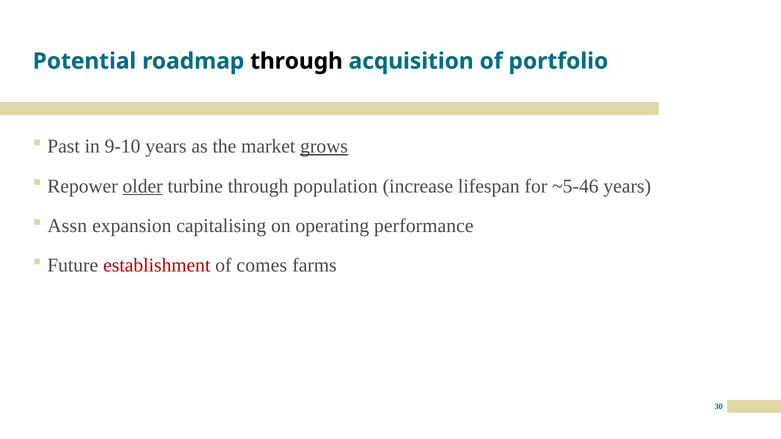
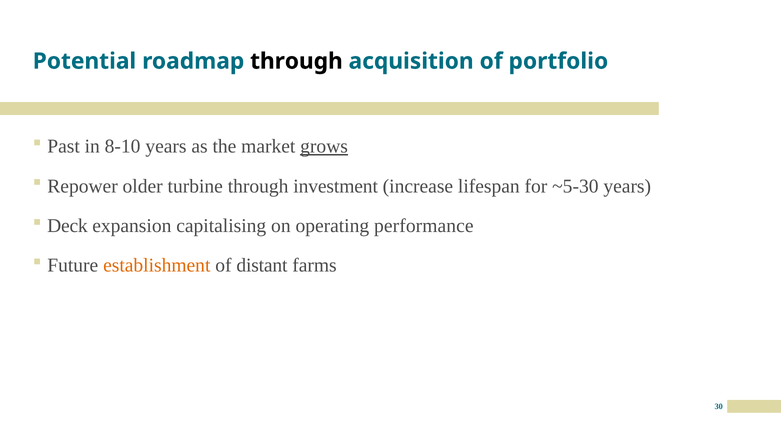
9-10: 9-10 -> 8-10 (123, 147)
older underline: present -> none (143, 186)
population: population -> investment (336, 186)
~5-46: ~5-46 -> ~5-30 (575, 186)
Assn: Assn -> Deck (67, 226)
establishment colour: red -> orange (157, 266)
comes: comes -> distant (262, 266)
